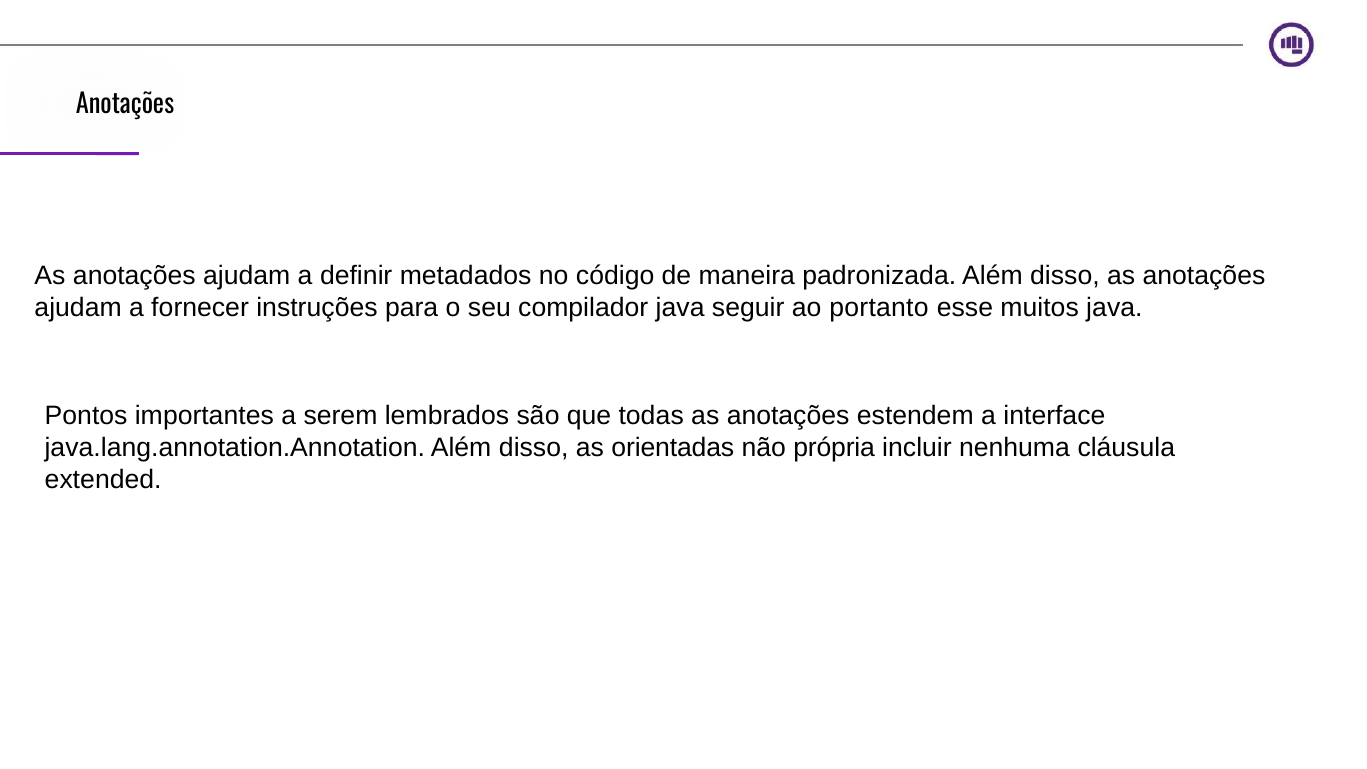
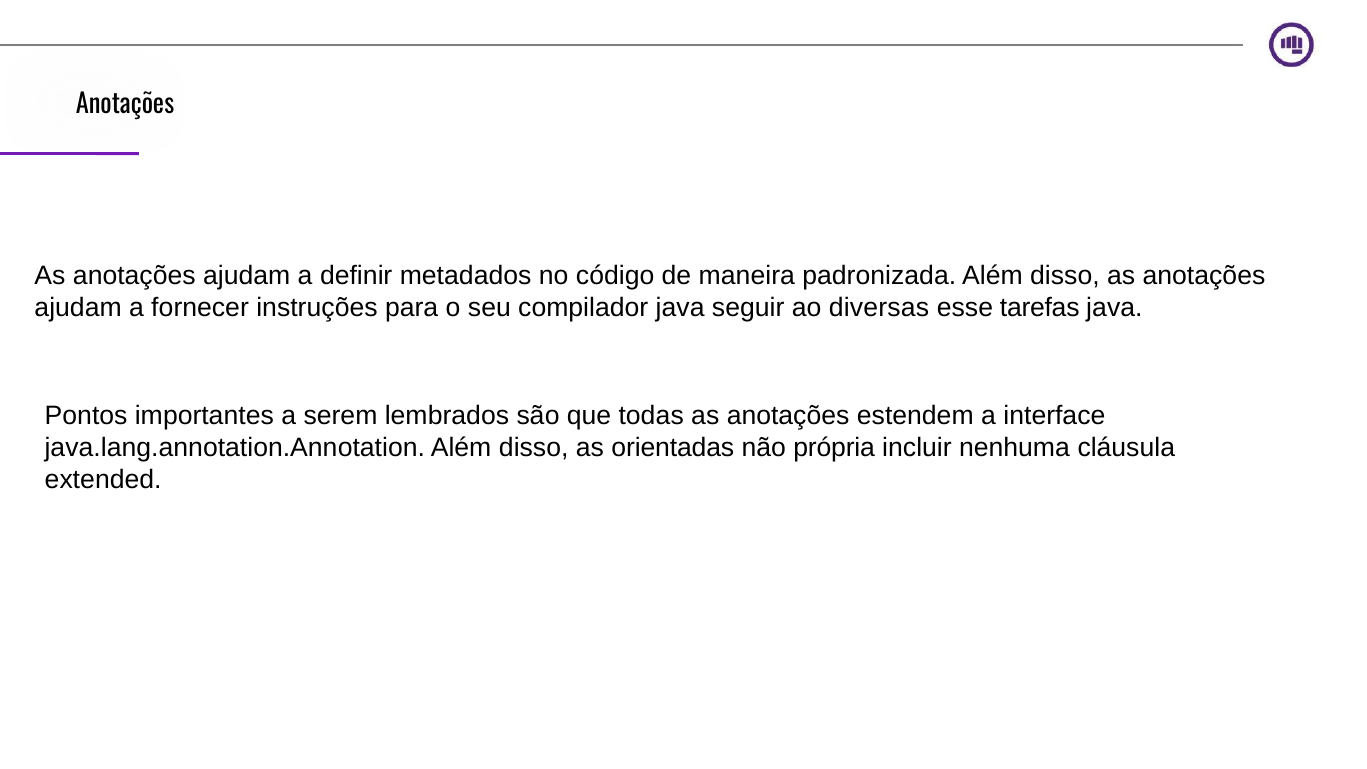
portanto: portanto -> diversas (879, 308)
muitos: muitos -> tarefas (1040, 308)
